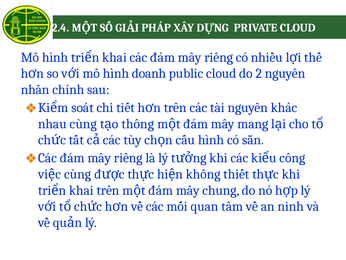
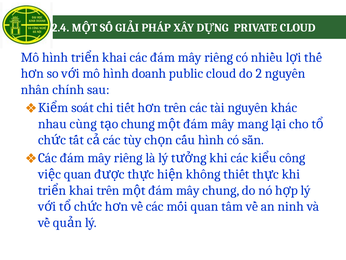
thông: thông -> chung (138, 124)
cùng: cùng -> quan (78, 174)
